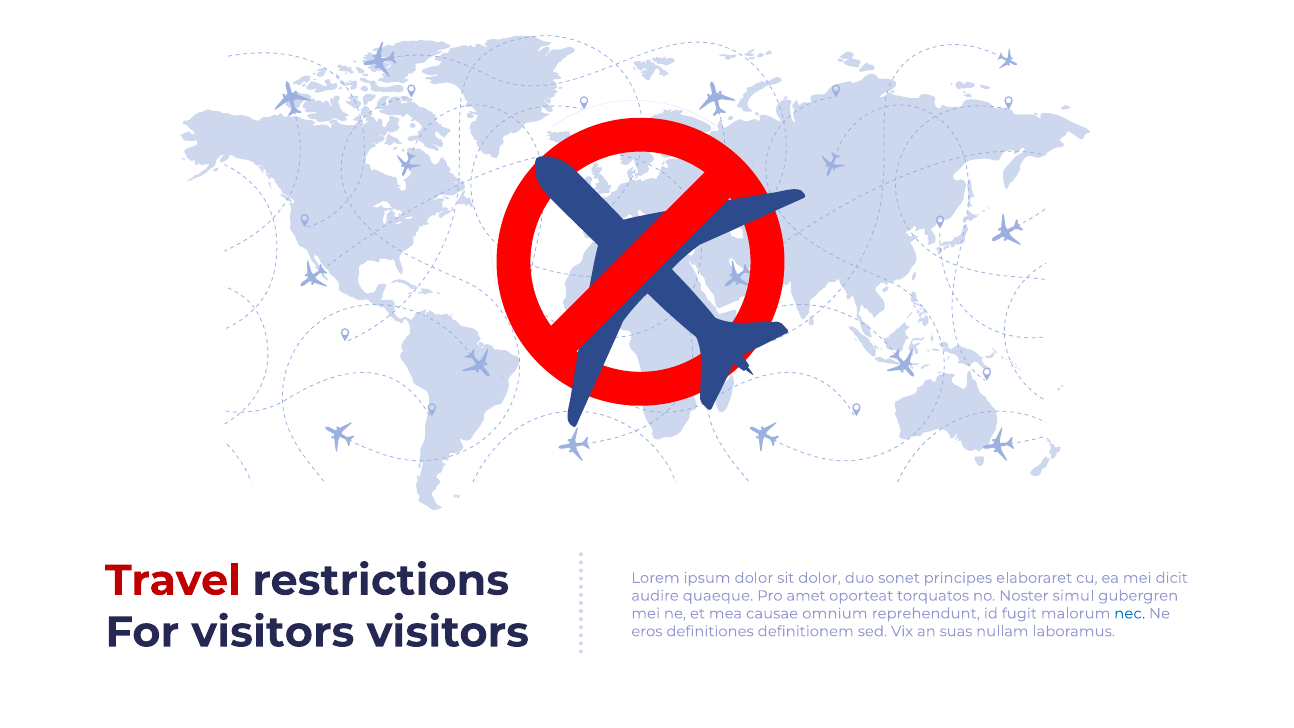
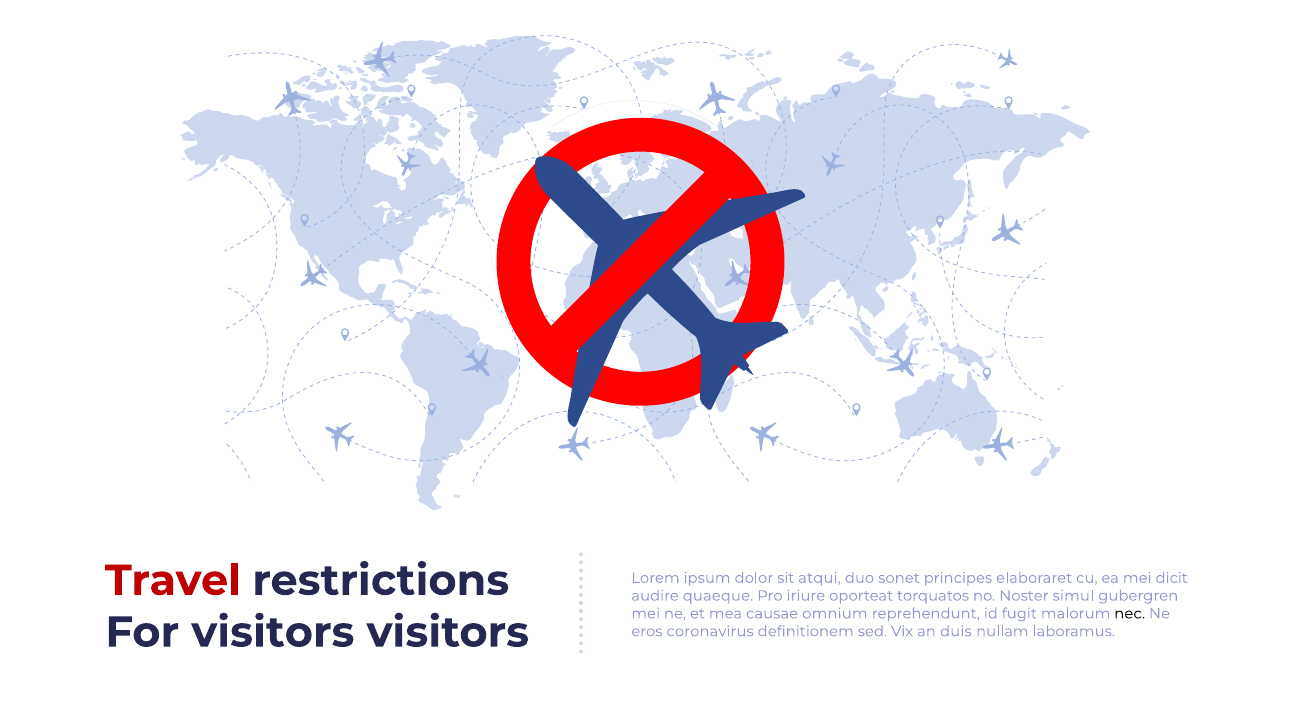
sit dolor: dolor -> atqui (819, 578)
amet: amet -> iriure (806, 596)
nec colour: blue -> black (1130, 613)
definitiones: definitiones -> coronavirus (710, 631)
suas: suas -> duis (956, 631)
